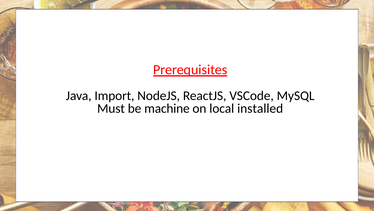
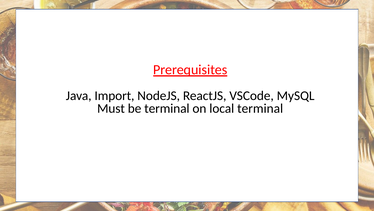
be machine: machine -> terminal (167, 108)
local installed: installed -> terminal (260, 108)
